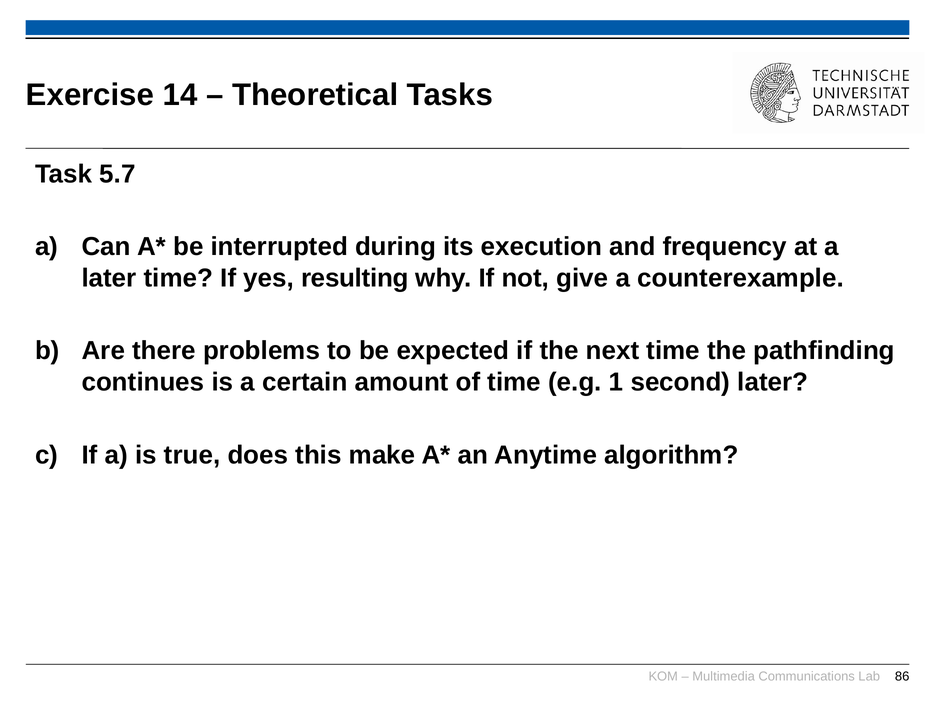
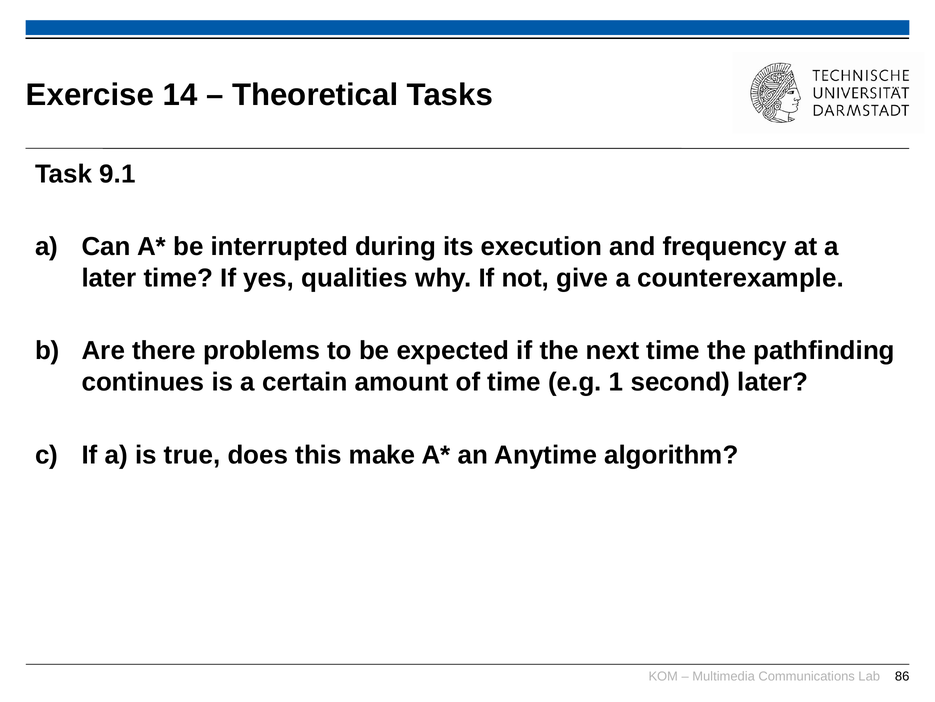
5.7: 5.7 -> 9.1 (118, 174)
resulting: resulting -> qualities (355, 278)
